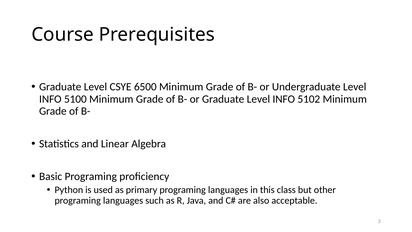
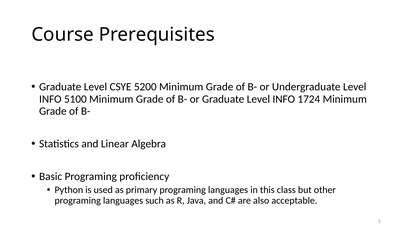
6500: 6500 -> 5200 (145, 87)
5102: 5102 -> 1724 (309, 99)
